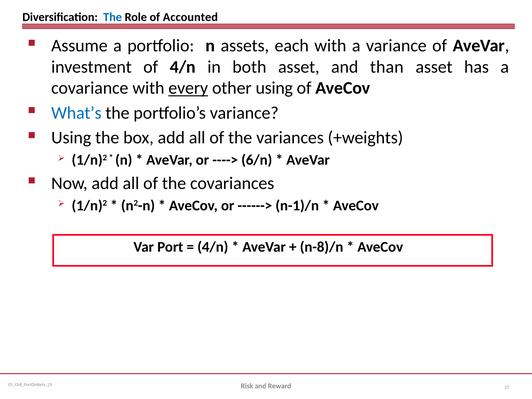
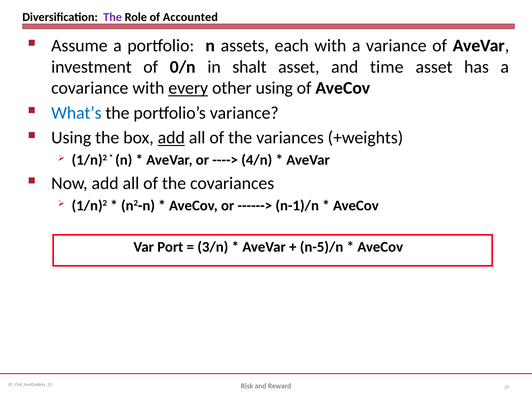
The colour: blue -> purple (113, 17)
of 4/n: 4/n -> 0/n (183, 67)
both: both -> shalt (249, 67)
than: than -> time (387, 67)
add underline: none -> present (171, 138)
6/n: 6/n -> 4/n (257, 160)
4/n: 4/n -> 3/n (213, 247)
n-8)/n: n-8)/n -> n-5)/n (322, 247)
